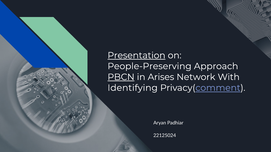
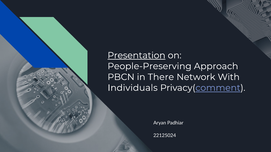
PBCN underline: present -> none (121, 77)
Arises: Arises -> There (161, 77)
Identifying: Identifying -> Individuals (133, 88)
